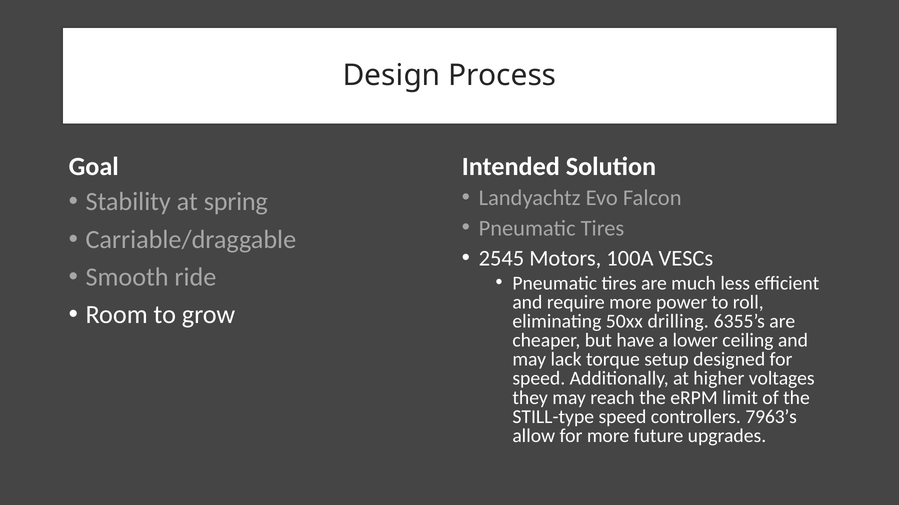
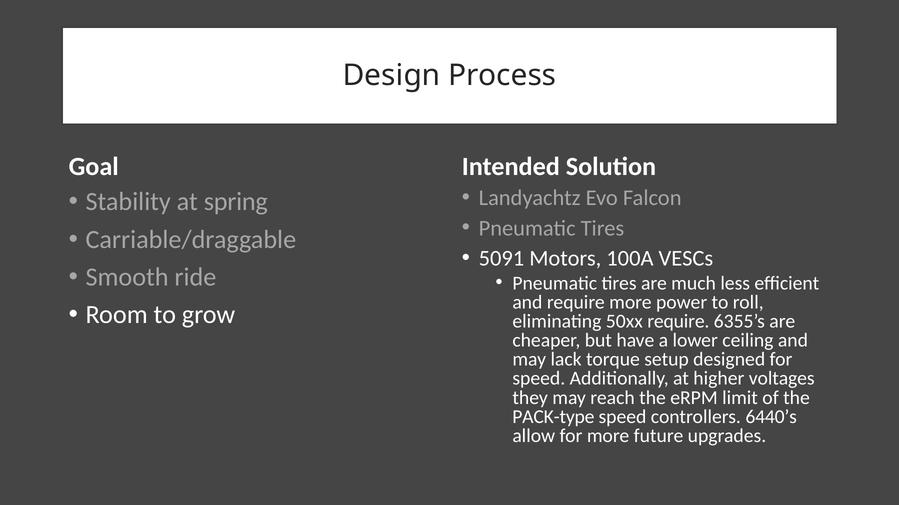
2545: 2545 -> 5091 (501, 259)
50xx drilling: drilling -> require (678, 322)
STILL-type: STILL-type -> PACK-type (553, 417)
7963’s: 7963’s -> 6440’s (771, 417)
